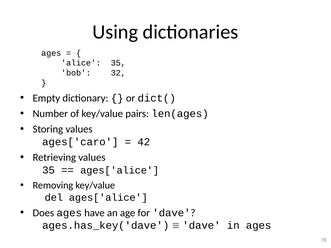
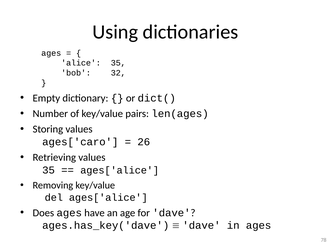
42: 42 -> 26 (144, 142)
